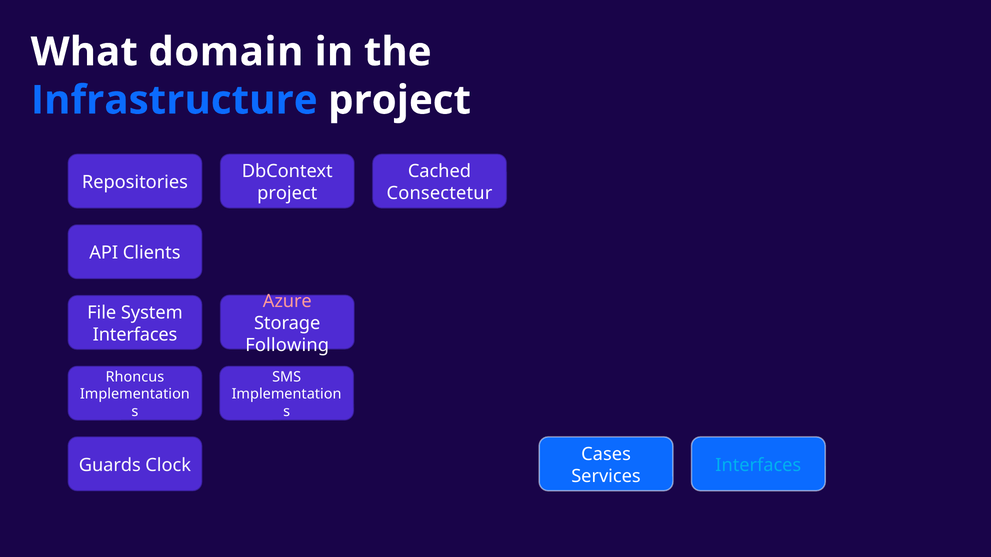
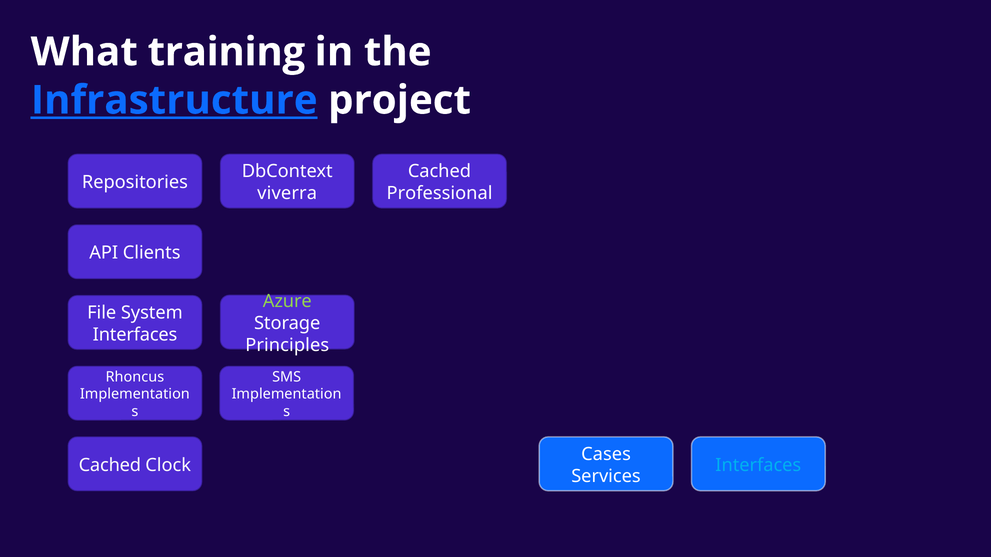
domain: domain -> training (226, 52)
Infrastructure underline: none -> present (174, 100)
project: project -> viverra (287, 193)
Consectetur: Consectetur -> Professional (440, 193)
Azure colour: pink -> light green (287, 302)
Following: Following -> Principles (287, 345)
Guards: Guards -> Cached (110, 465)
